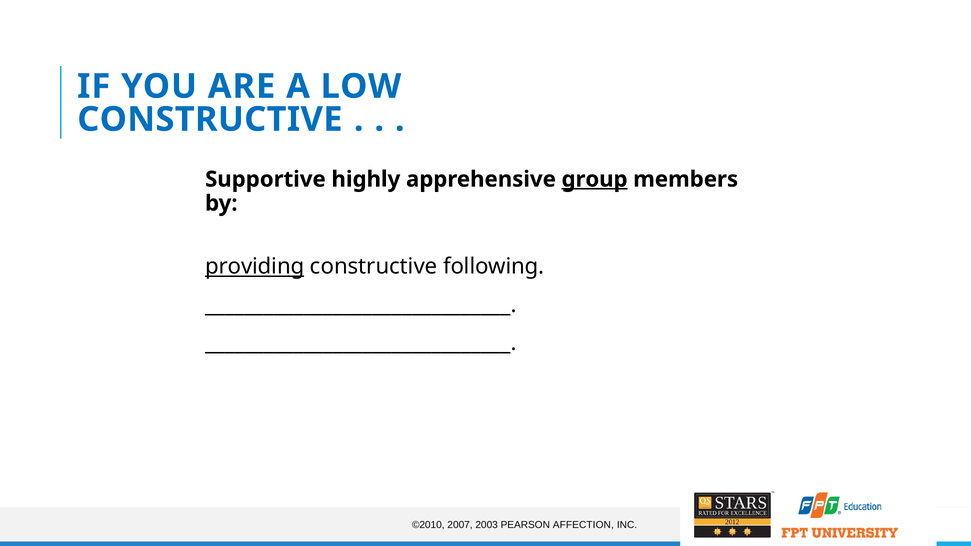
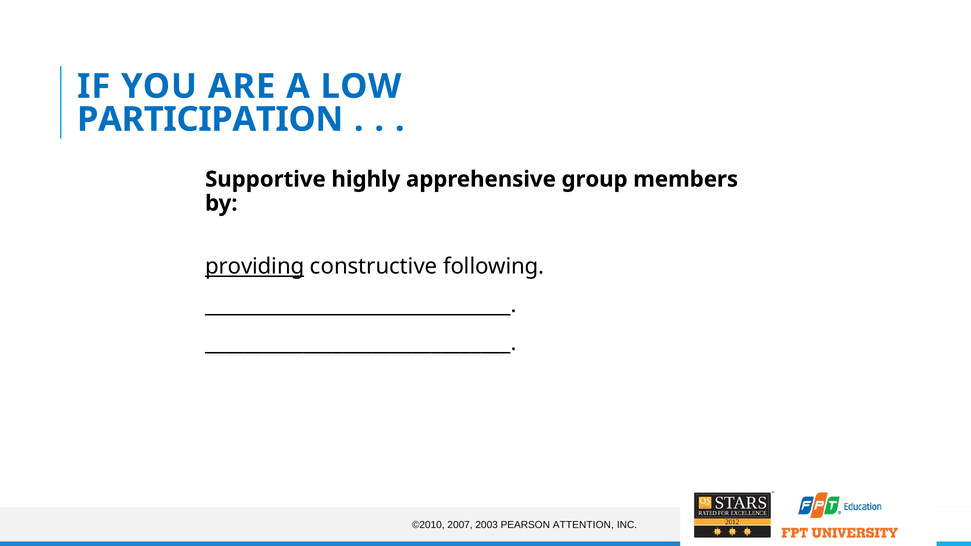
CONSTRUCTIVE: CONSTRUCTIVE -> PARTICIPATION (210, 119)
group underline: present -> none (595, 179)
AFFECTION: AFFECTION -> ATTENTION (583, 525)
